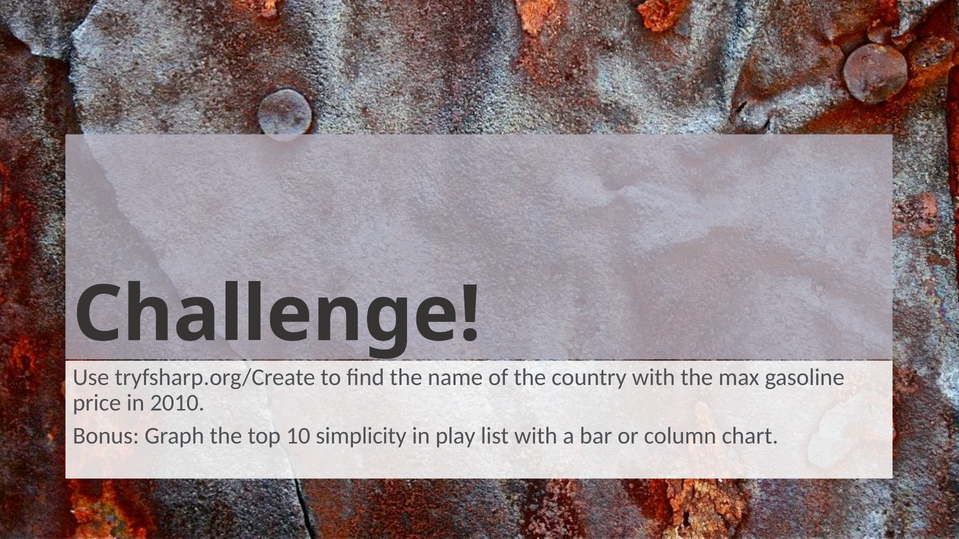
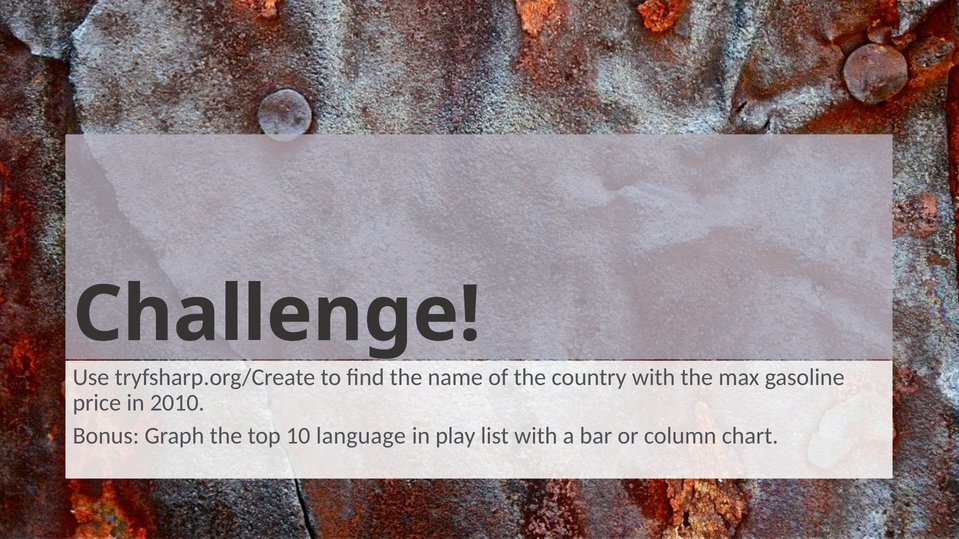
simplicity: simplicity -> language (361, 436)
